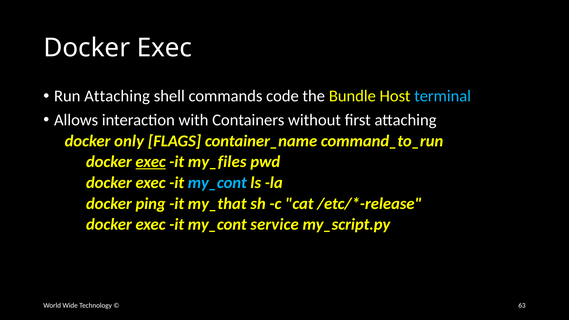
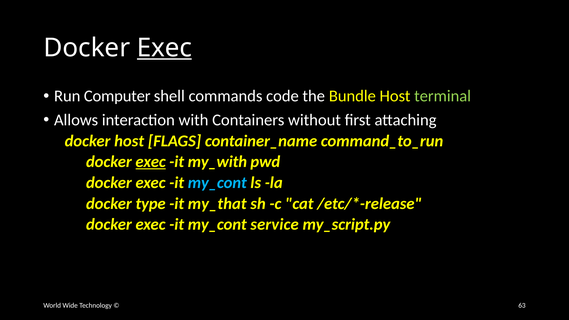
Exec underline: none -> present (164, 48)
Run Attaching: Attaching -> Computer (117, 96)
terminal colour: light blue -> light green (443, 96)
docker only: only -> host (129, 141)
my_files: my_files -> my_with (217, 162)
ping: ping -> type (151, 204)
